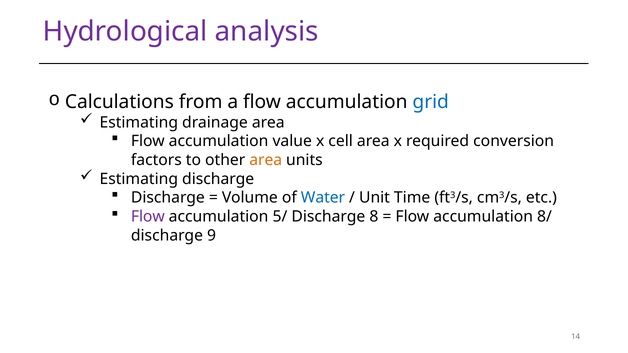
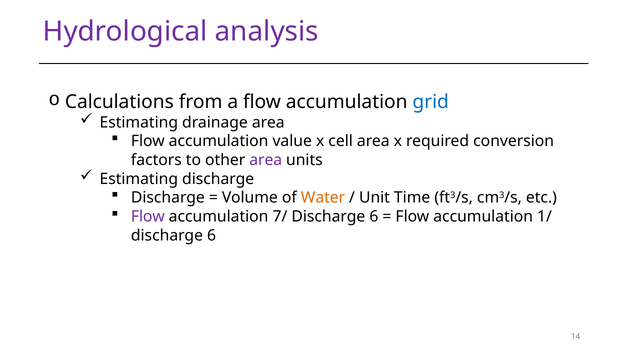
area colour: orange -> purple (266, 160)
Water colour: blue -> orange (323, 198)
5/: 5/ -> 7/ (280, 217)
8: 8 -> 6 (374, 217)
8/: 8/ -> 1/ (544, 217)
9: 9 -> 6 (212, 236)
